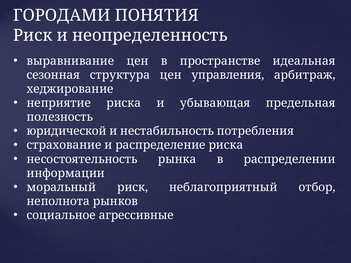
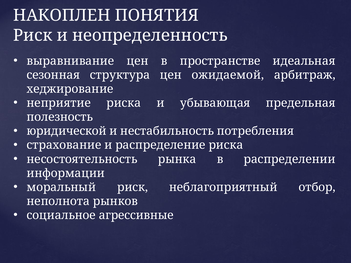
ГОРОДАМИ: ГОРОДАМИ -> НАКОПЛЕН (62, 15)
управления: управления -> ожидаемой (228, 75)
